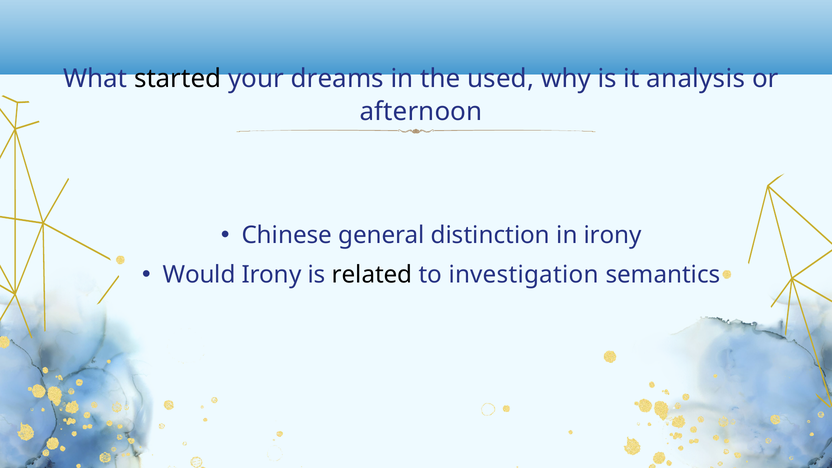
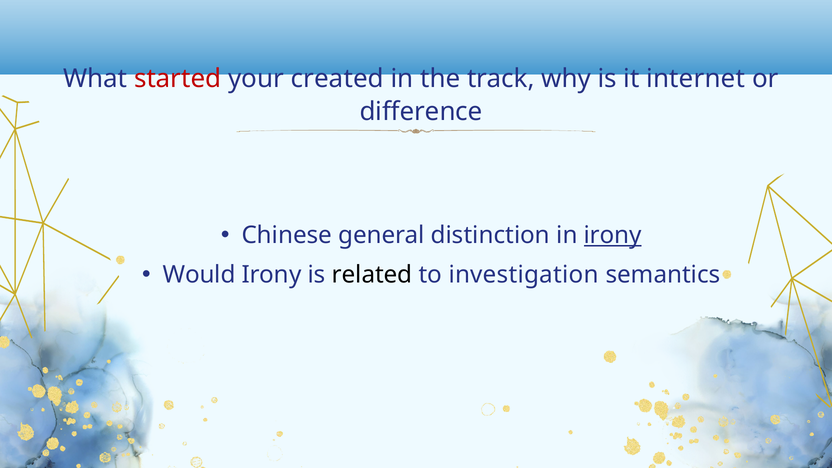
started colour: black -> red (178, 78)
dreams: dreams -> created (337, 78)
used: used -> track (501, 78)
analysis: analysis -> internet (696, 78)
afternoon: afternoon -> difference (421, 111)
irony underline: none -> present (613, 235)
